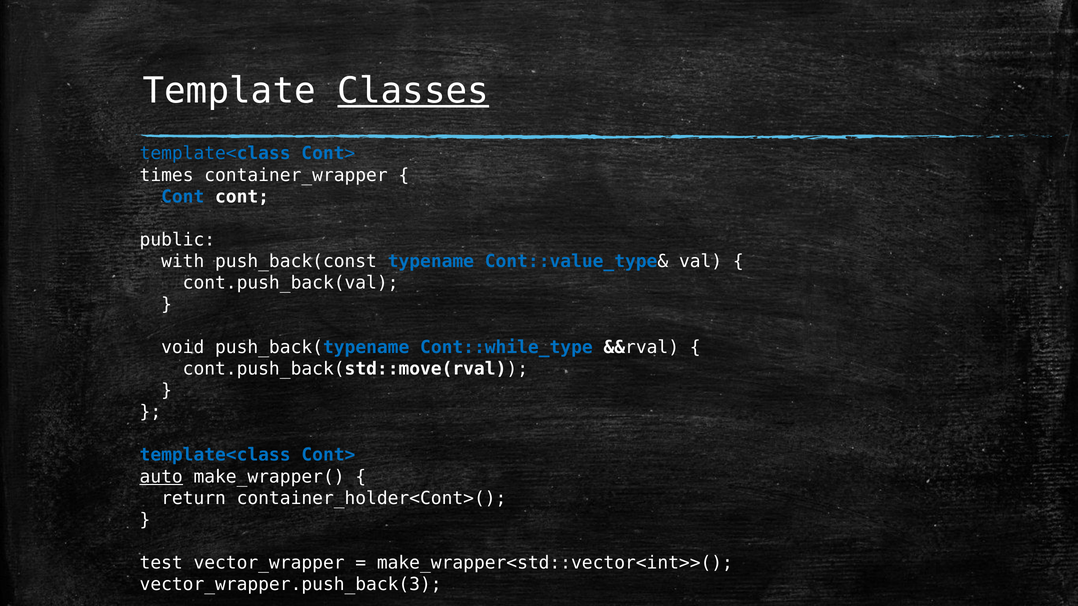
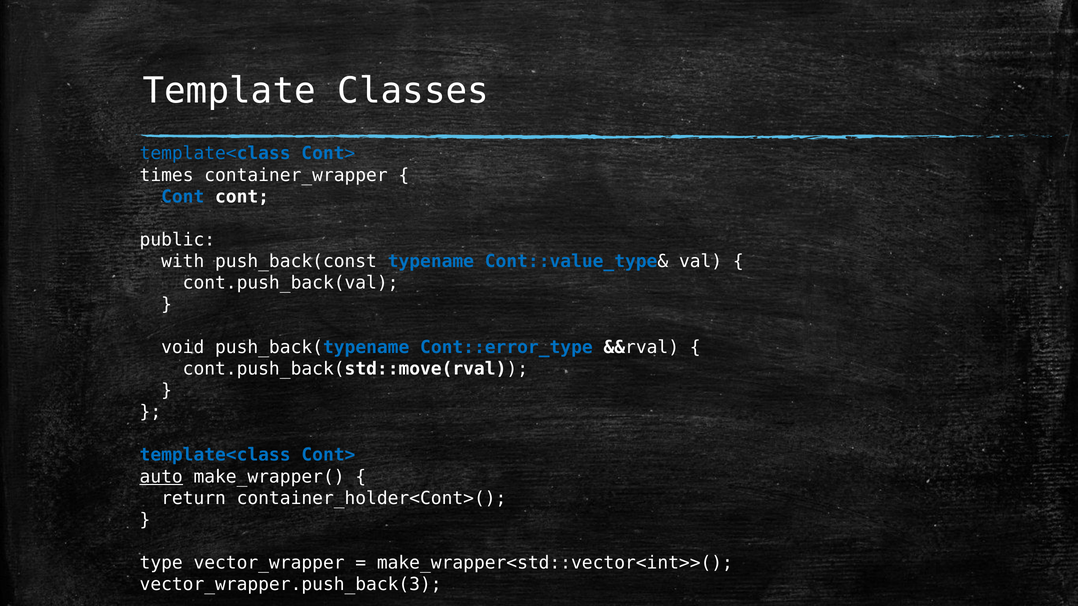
Classes underline: present -> none (413, 91)
Cont::while_type: Cont::while_type -> Cont::error_type (506, 348)
test: test -> type (161, 563)
